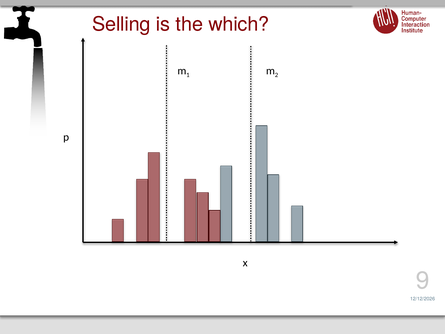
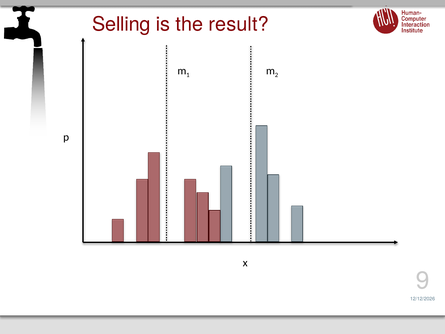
which: which -> result (239, 24)
